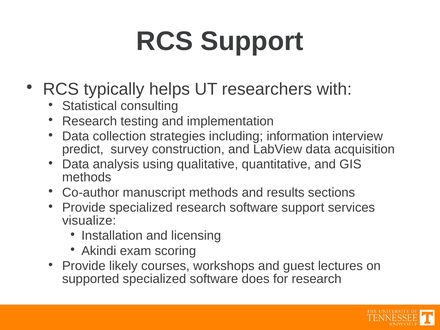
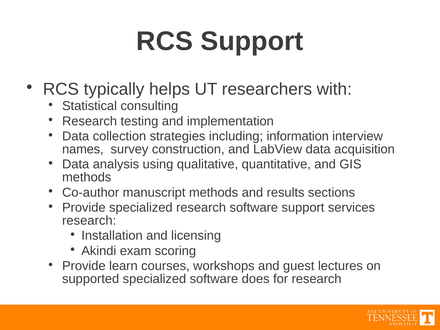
predict: predict -> names (83, 149)
visualize: visualize -> research (89, 221)
likely: likely -> learn (123, 266)
